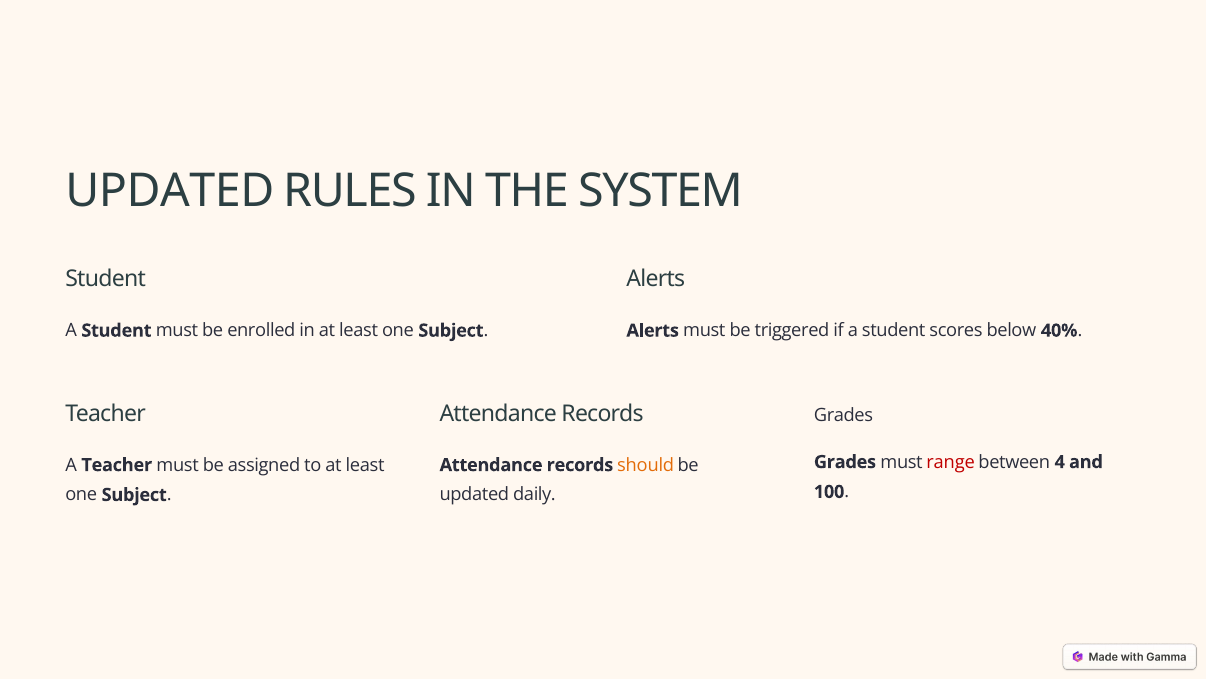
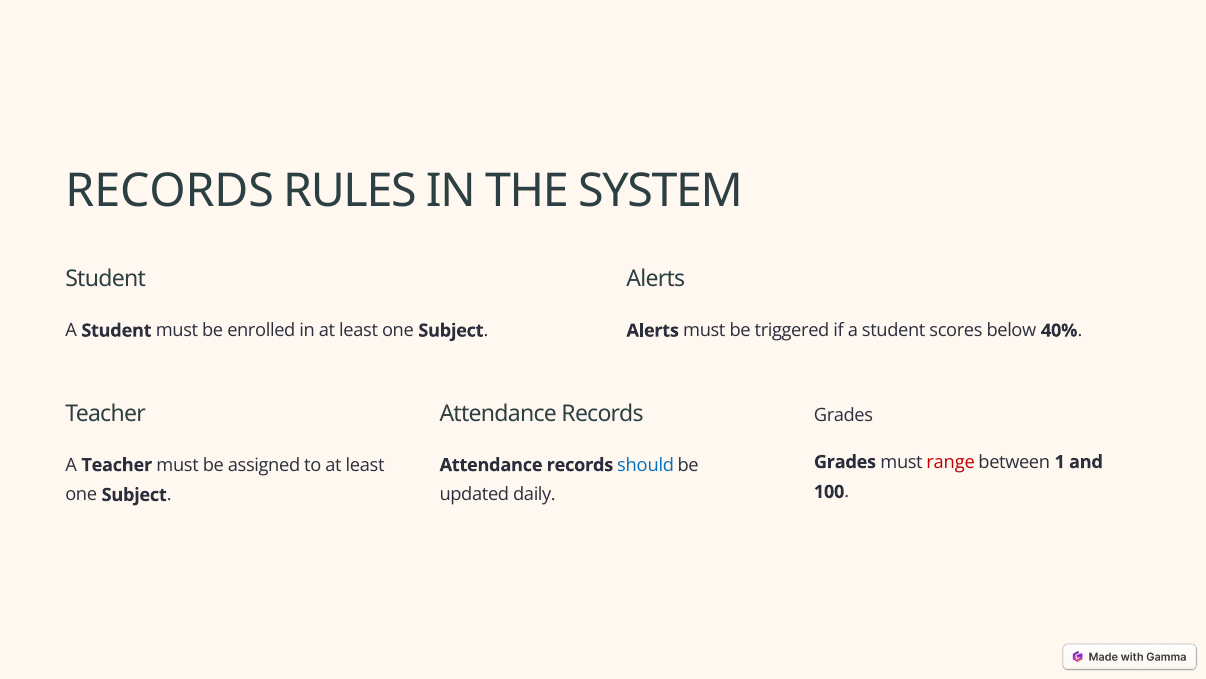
UPDATED: UPDATED -> RECORDS (170, 191)
4: 4 -> 1 (1060, 462)
should colour: orange -> blue (646, 465)
